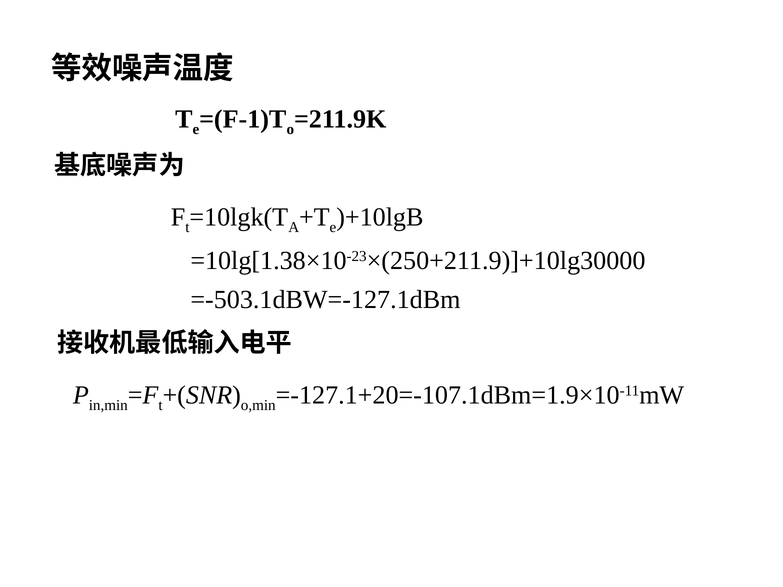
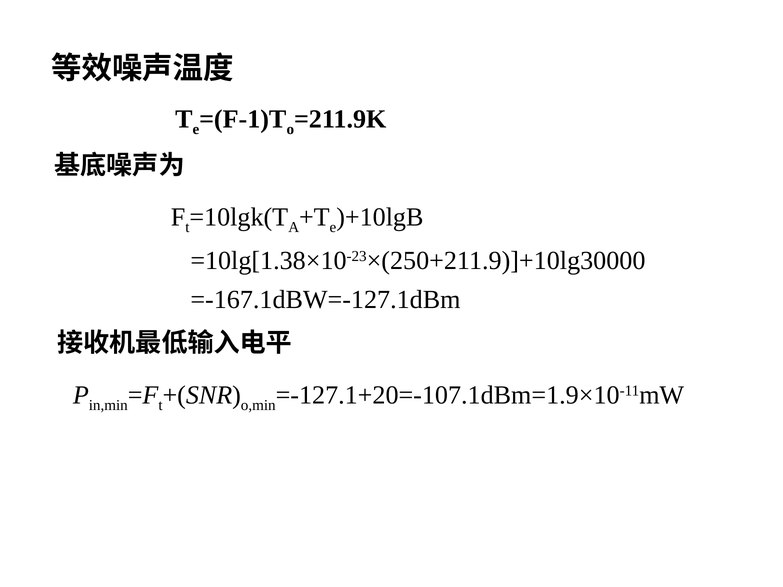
=-503.1dBW=-127.1dBm: =-503.1dBW=-127.1dBm -> =-167.1dBW=-127.1dBm (325, 300)
